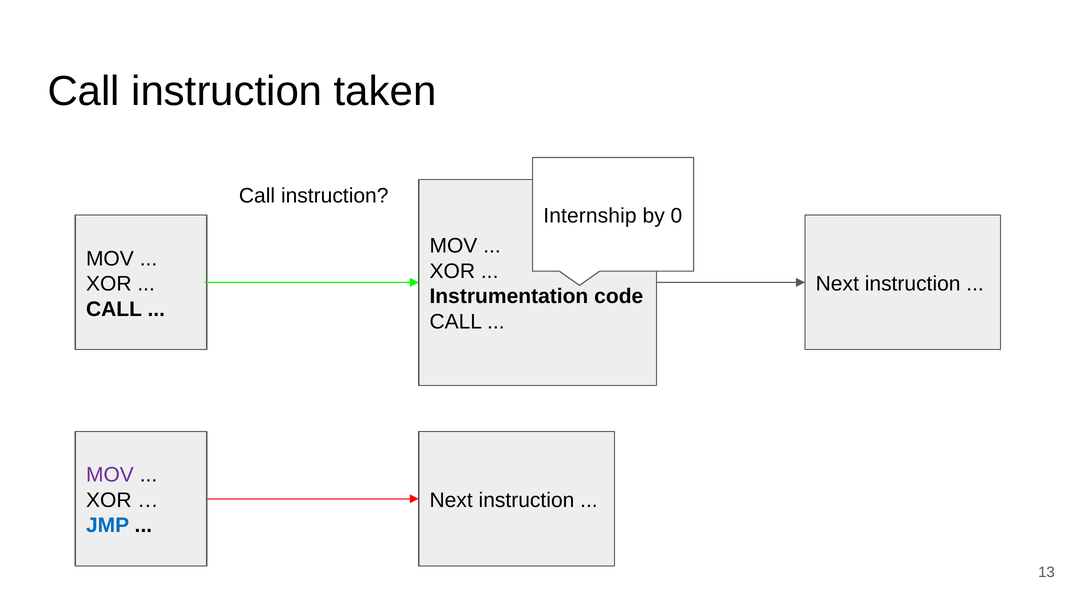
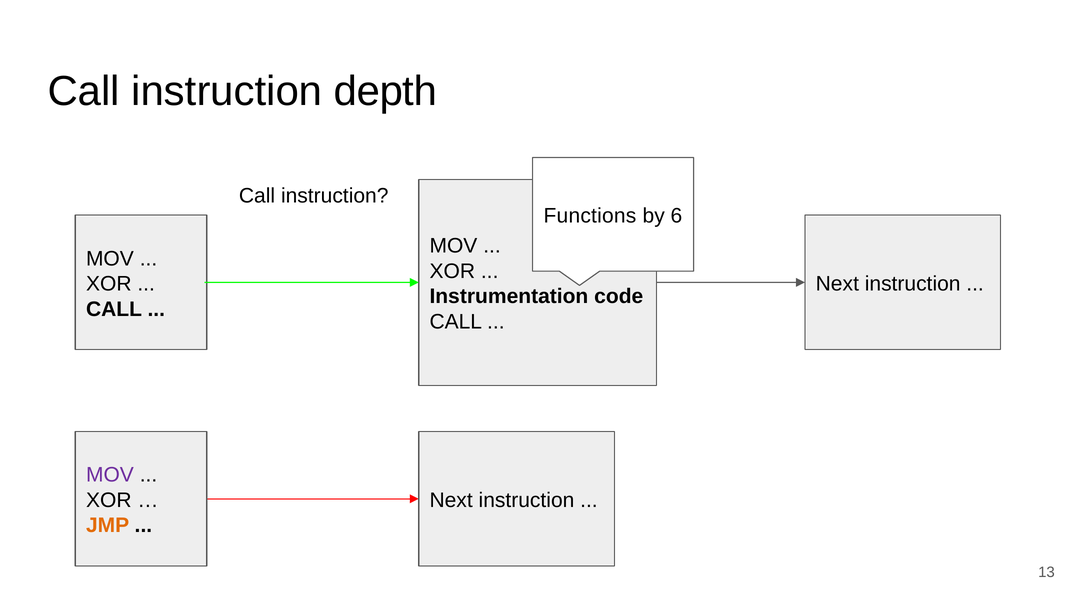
taken: taken -> depth (385, 92)
Internship: Internship -> Functions (590, 216)
0: 0 -> 6 (676, 216)
JMP colour: blue -> orange (108, 525)
